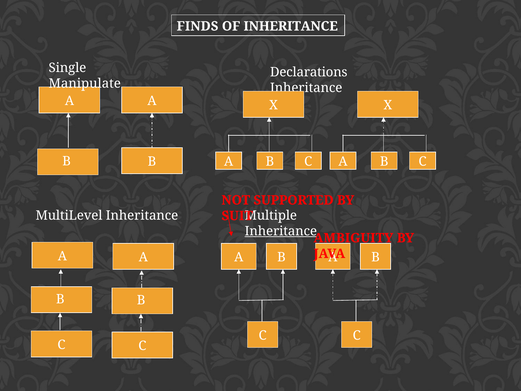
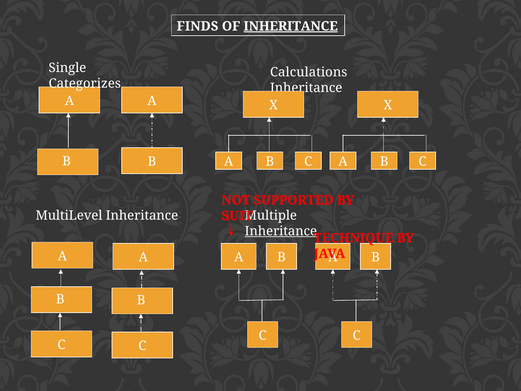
INHERITANCE underline: none -> present (291, 26)
Declarations: Declarations -> Calculations (309, 72)
Manipulate: Manipulate -> Categorizes (85, 83)
AMBIGUITY: AMBIGUITY -> TECHNIQUE (354, 238)
